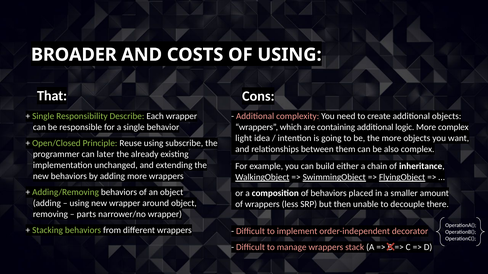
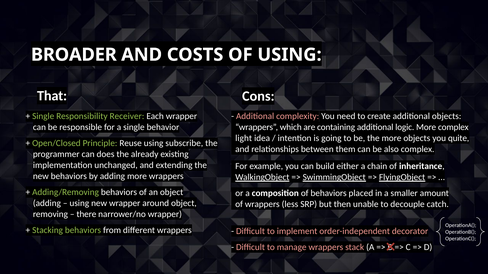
Describe: Describe -> Receiver (127, 116)
want: want -> quite (459, 138)
later: later -> does (106, 154)
there: there -> catch (438, 204)
parts: parts -> there (86, 214)
